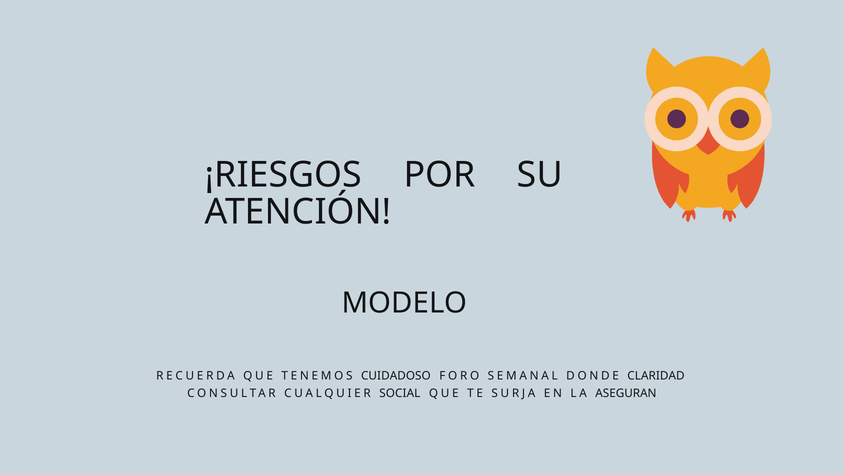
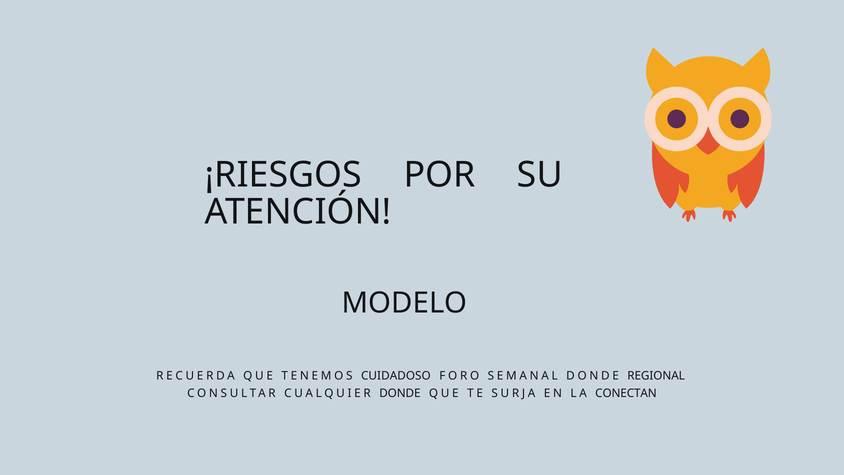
CLARIDAD: CLARIDAD -> REGIONAL (656, 376)
CUALQUIER SOCIAL: SOCIAL -> DONDE (400, 393)
ASEGURAN: ASEGURAN -> CONECTAN (626, 393)
